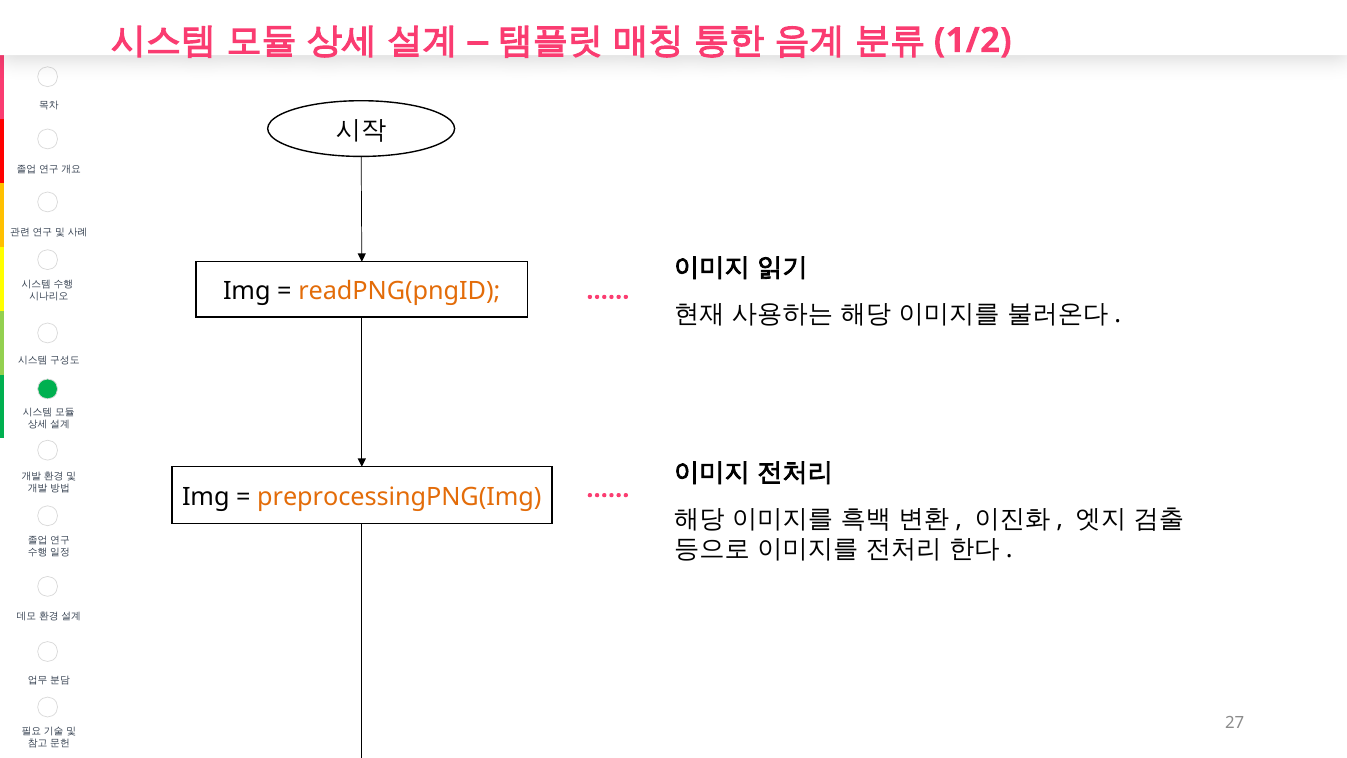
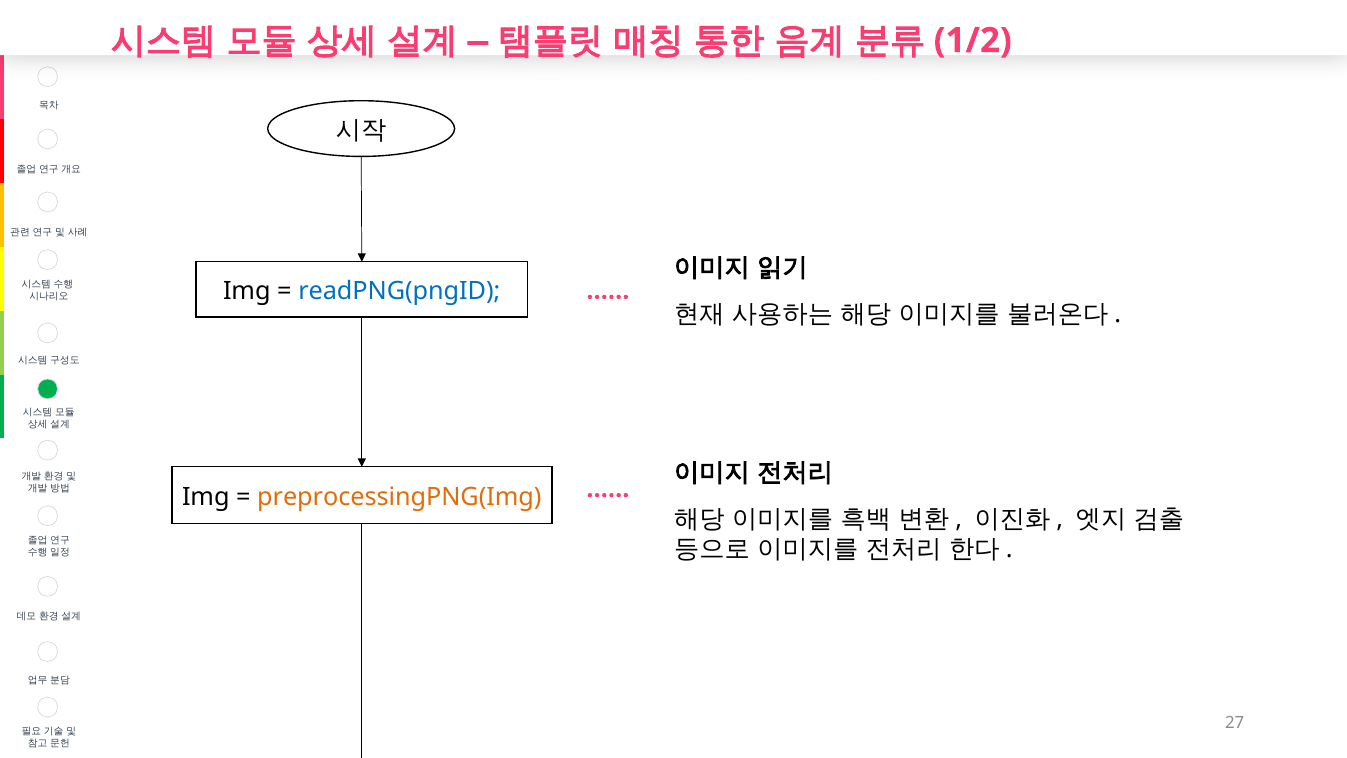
readPNG(pngID colour: orange -> blue (399, 291)
